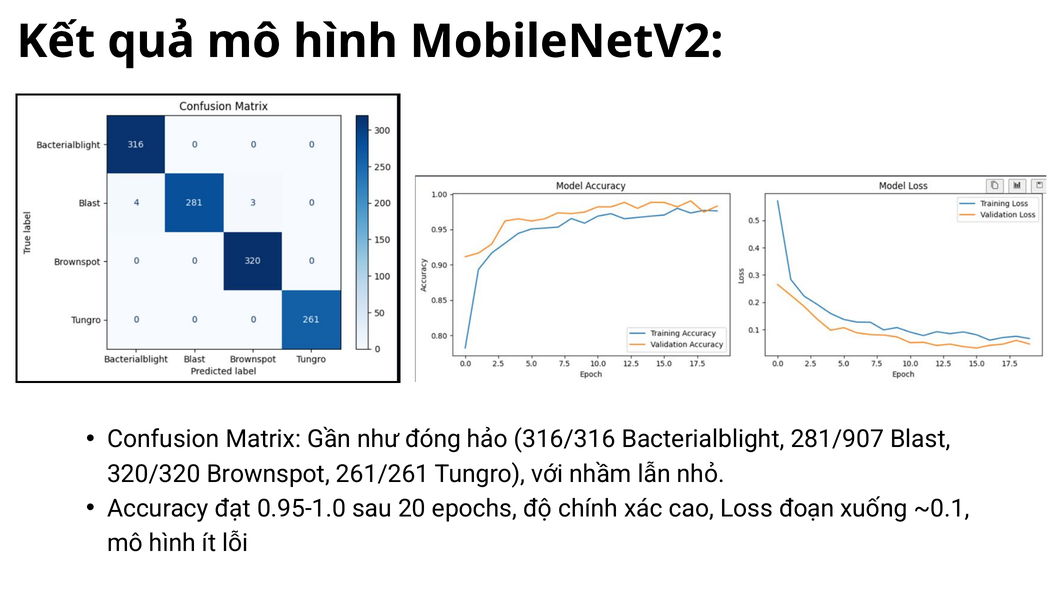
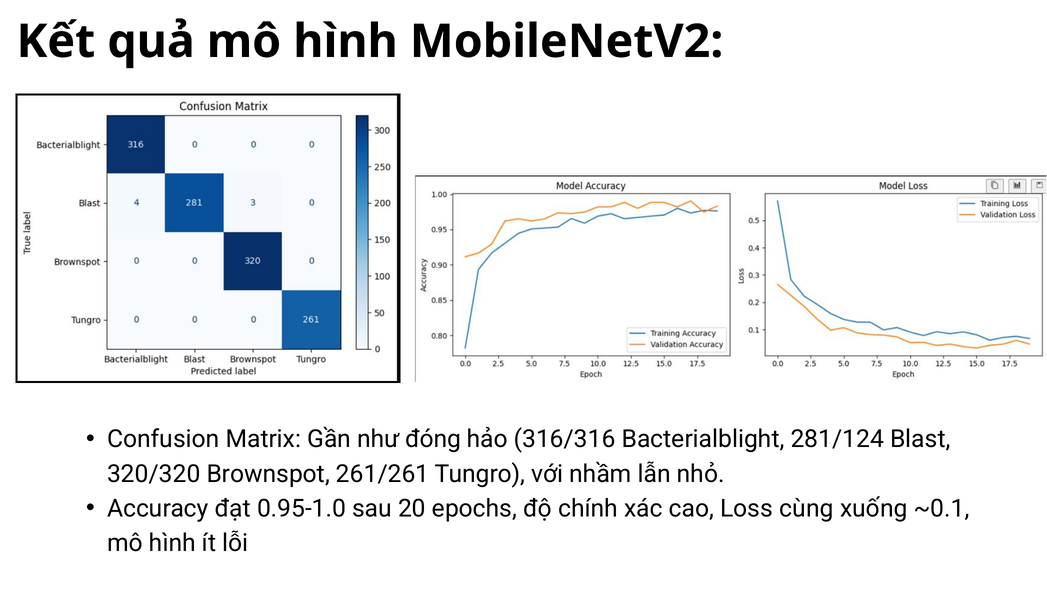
281/907: 281/907 -> 281/124 (837, 439)
đoạn: đoạn -> cùng (806, 508)
